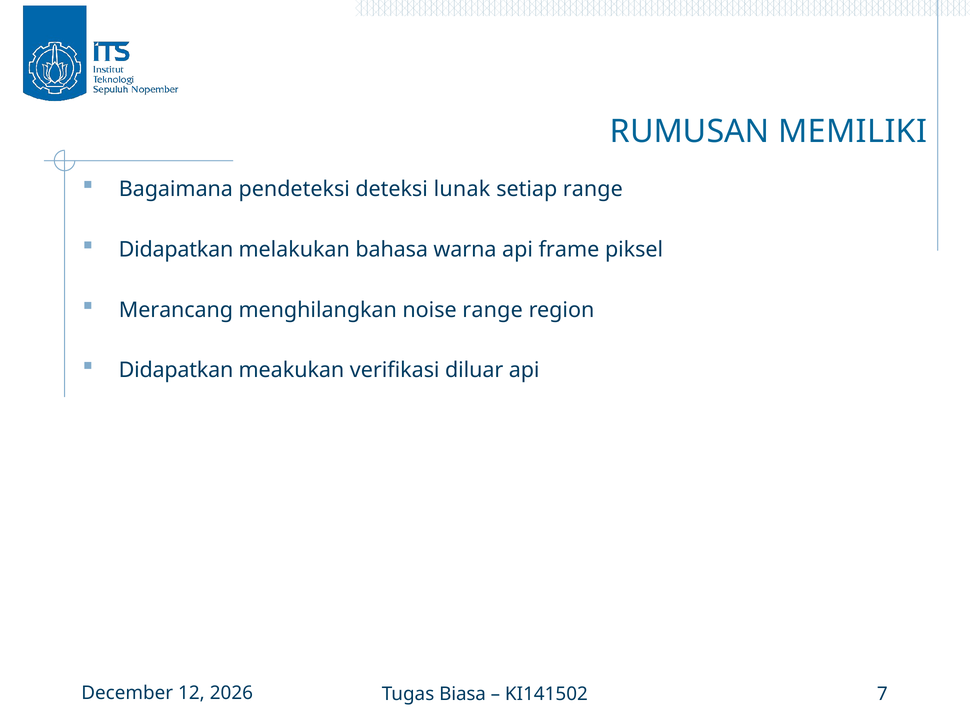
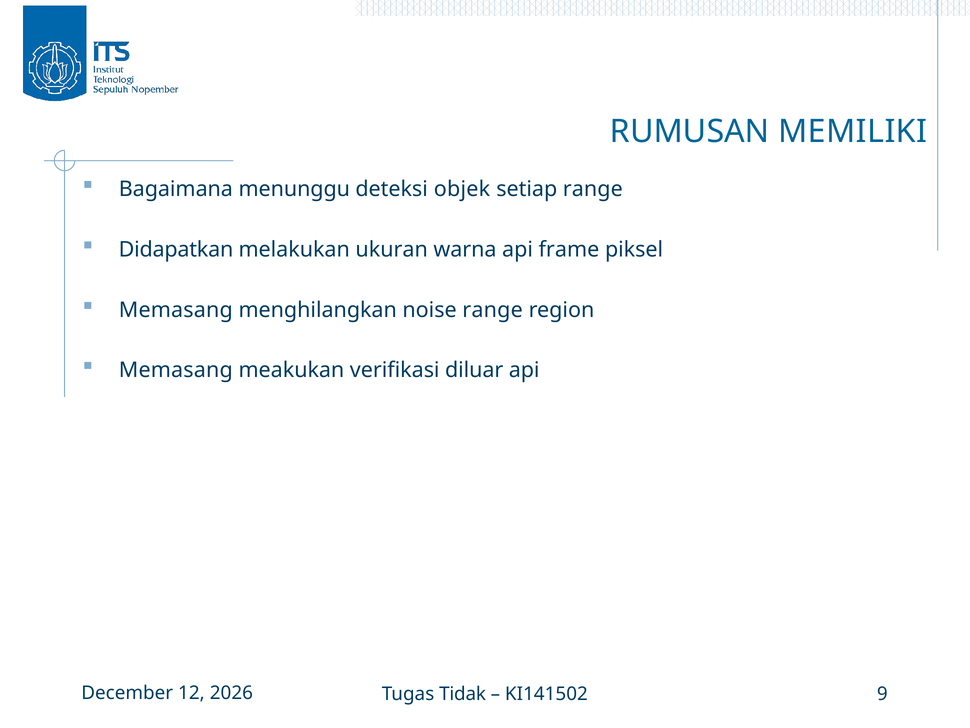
pendeteksi: pendeteksi -> menunggu (294, 189)
lunak: lunak -> objek (462, 189)
bahasa: bahasa -> ukuran (392, 249)
Merancang: Merancang -> Memasang (176, 310)
Didapatkan: Didapatkan -> Memasang (176, 370)
Biasa: Biasa -> Tidak (463, 693)
7: 7 -> 9 (882, 693)
